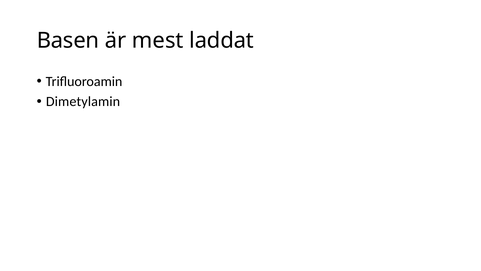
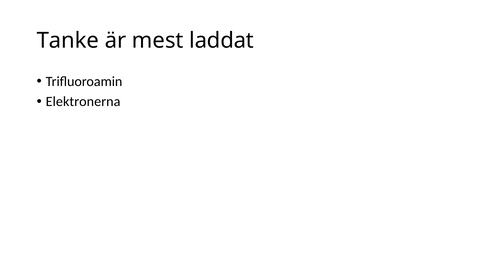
Basen: Basen -> Tanke (68, 40)
Dimetylamin: Dimetylamin -> Elektronerna (83, 101)
